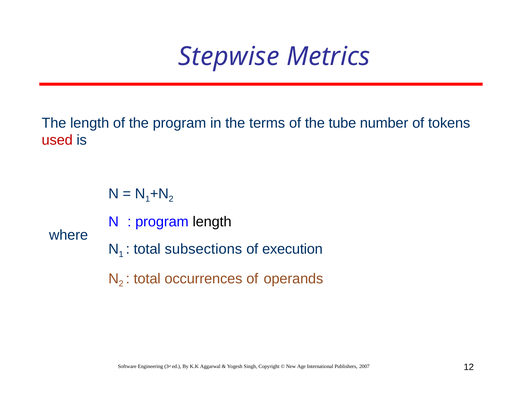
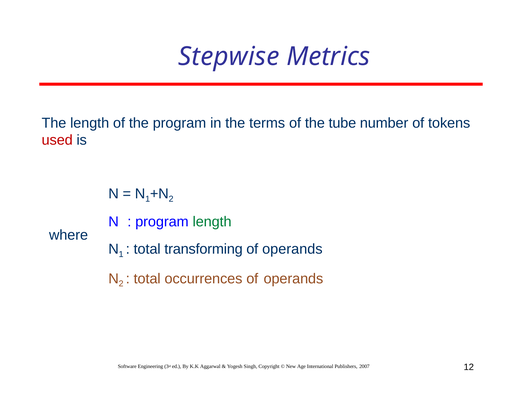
length colour: black -> green (212, 222)
subsections: subsections -> transforming (204, 249)
execution: execution -> operands (292, 249)
